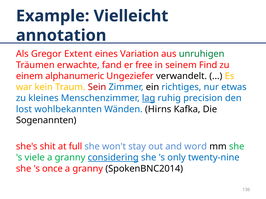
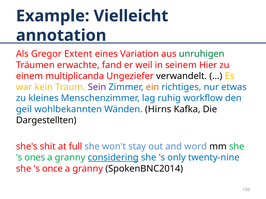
free: free -> weil (144, 65)
Find: Find -> Hier (208, 65)
alphanumeric: alphanumeric -> multiplicanda (75, 76)
Sein colour: red -> purple (97, 87)
ein colour: black -> orange (152, 87)
lag underline: present -> none (149, 98)
precision: precision -> workflow (203, 98)
lost: lost -> geil (24, 109)
Sogenannten: Sogenannten -> Dargestellten (46, 121)
viele: viele -> ones (35, 158)
